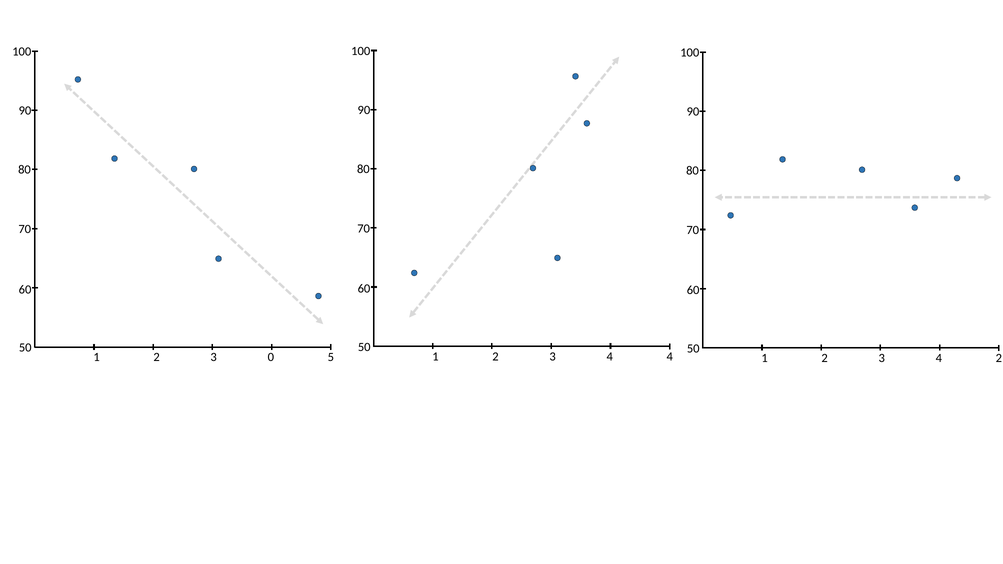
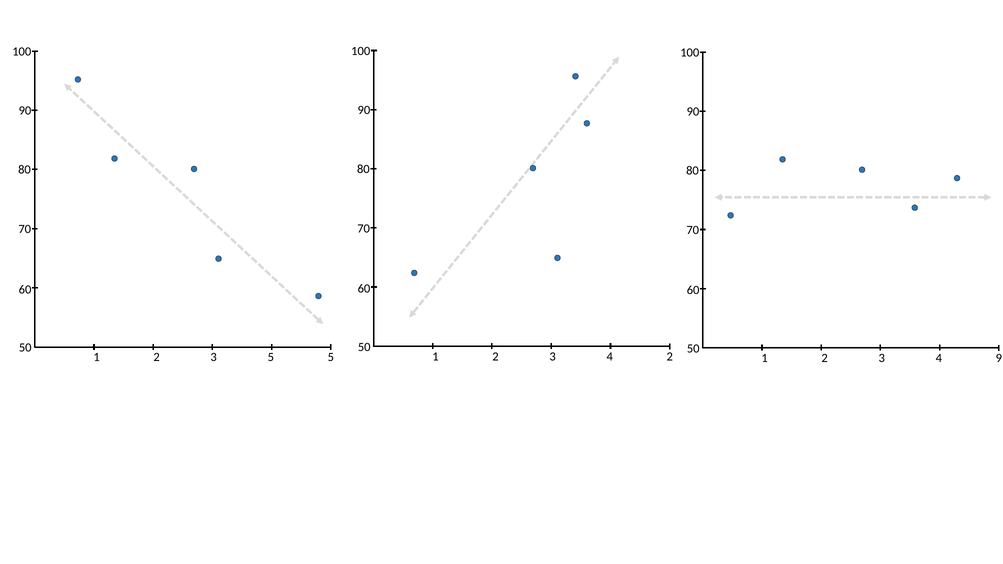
4 4: 4 -> 2 (670, 357)
3 0: 0 -> 5 (271, 357)
4 2: 2 -> 9 (999, 358)
